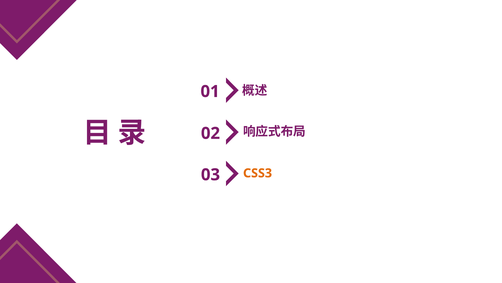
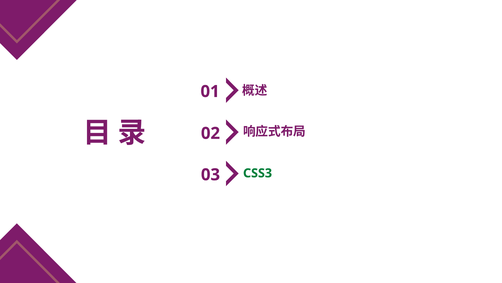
CSS3 colour: orange -> green (258, 173)
